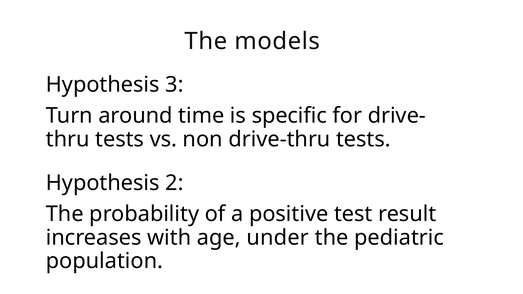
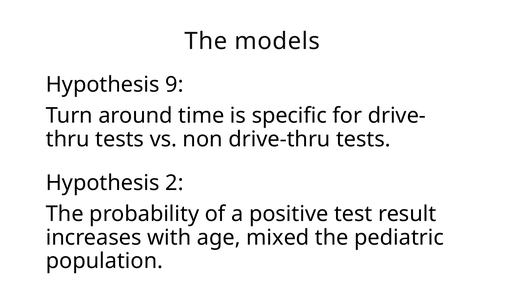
3: 3 -> 9 (174, 85)
under: under -> mixed (278, 238)
